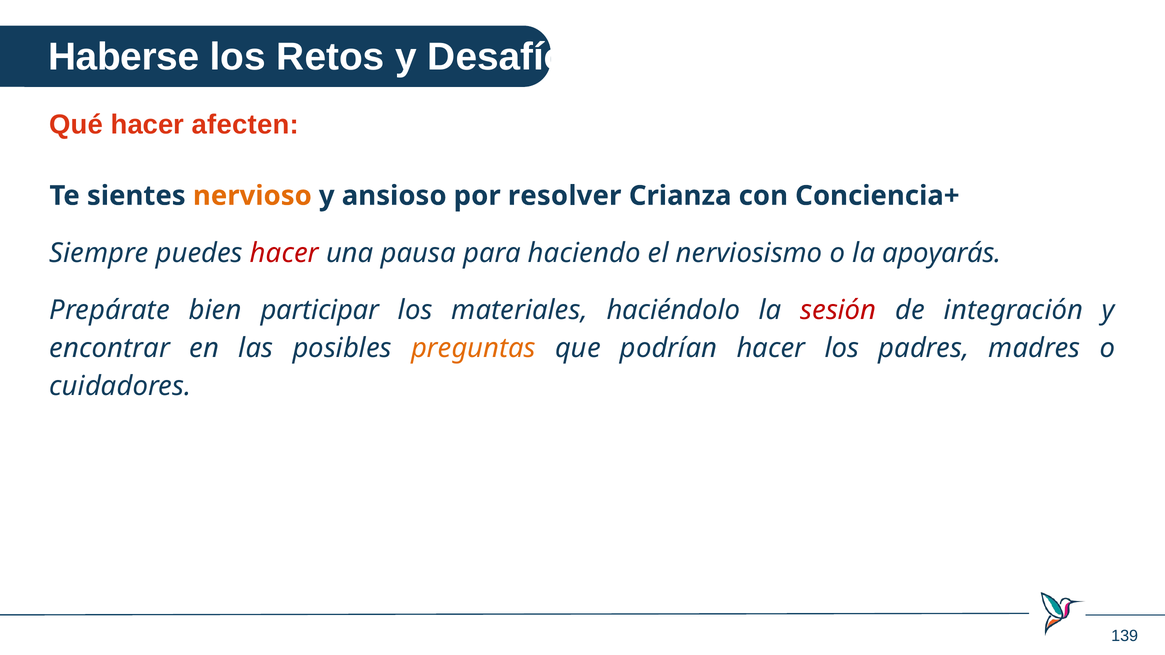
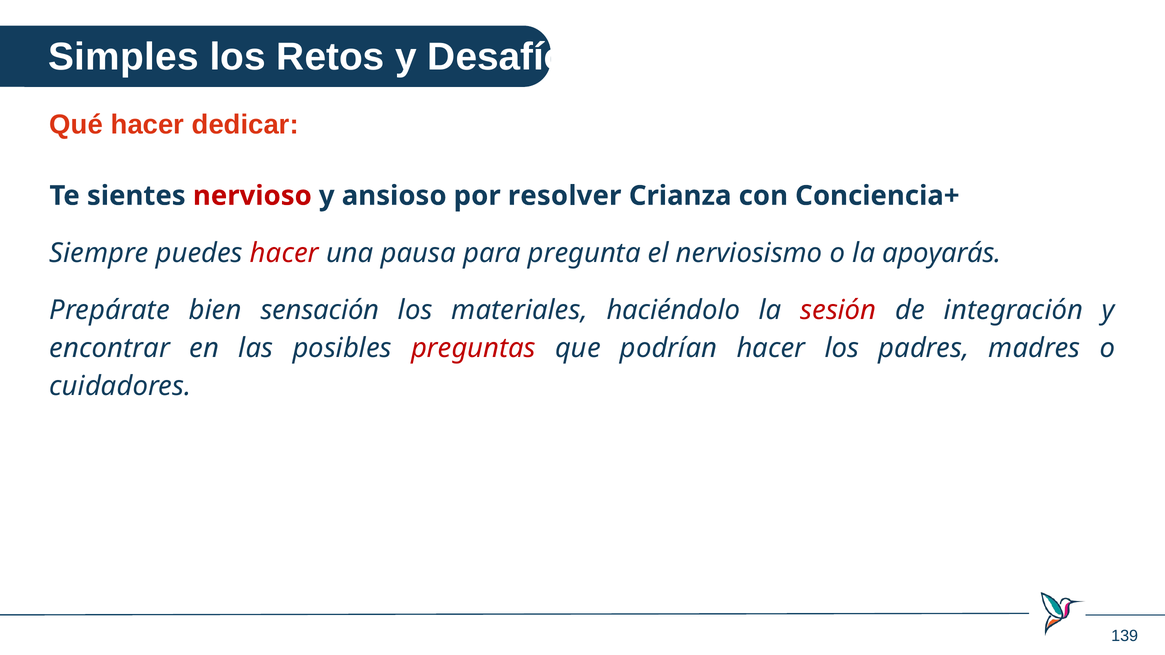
Haberse: Haberse -> Simples (123, 57)
afecten: afecten -> dedicar (245, 125)
nervioso colour: orange -> red (252, 196)
haciendo: haciendo -> pregunta (584, 253)
participar: participar -> sensación (320, 311)
preguntas colour: orange -> red (473, 348)
